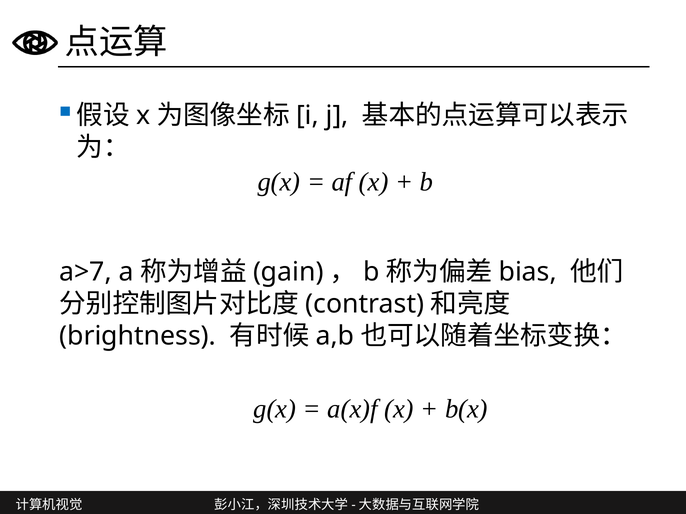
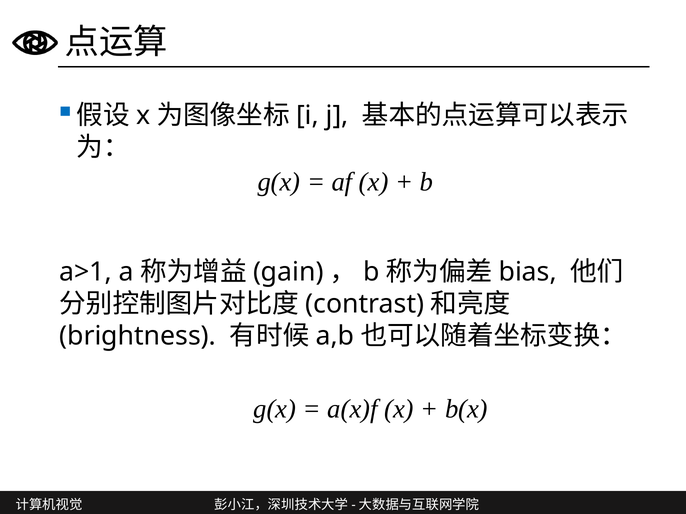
a>7: a>7 -> a>1 (86, 272)
